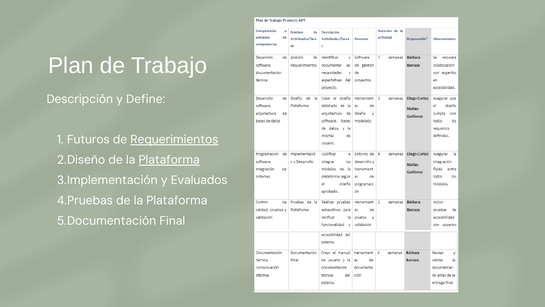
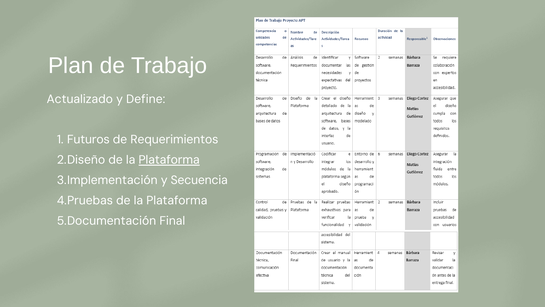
Descripción: Descripción -> Actualizado (80, 99)
Requerimientos underline: present -> none (174, 139)
Evaluados: Evaluados -> Secuencia (199, 180)
